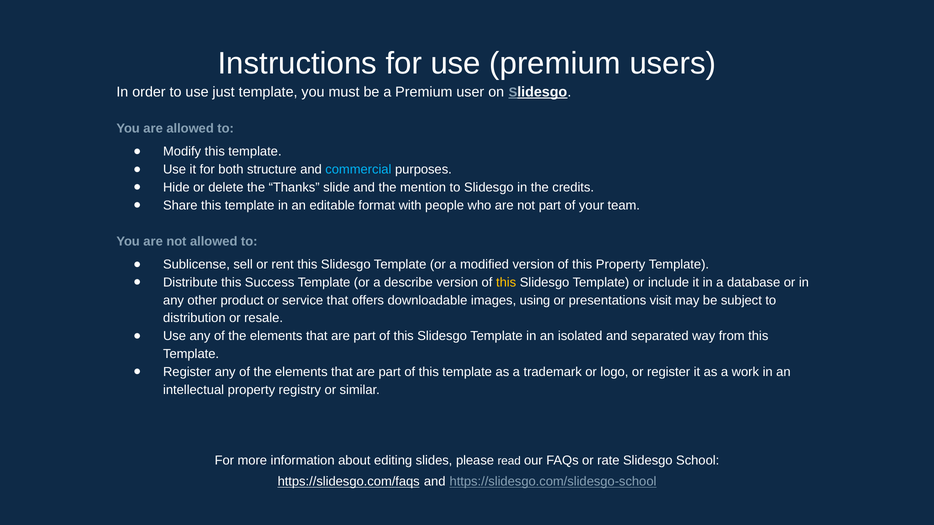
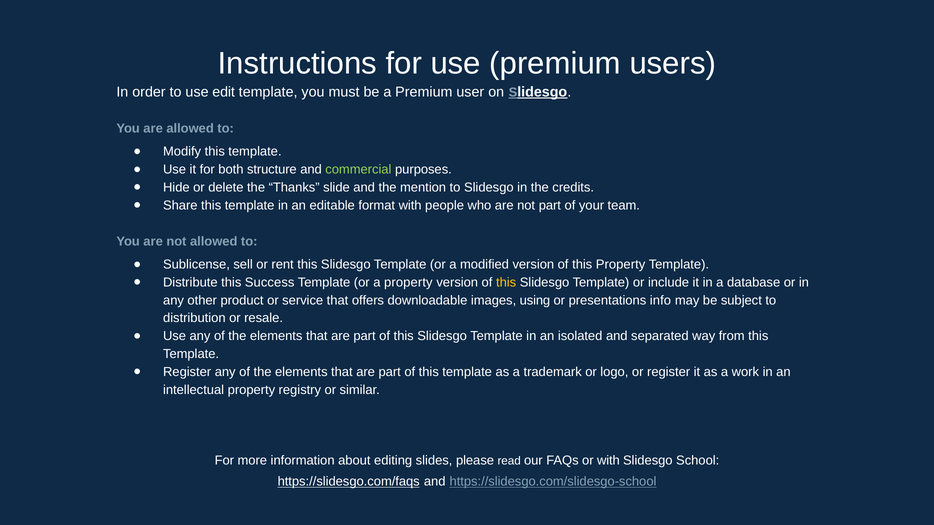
just: just -> edit (224, 92)
commercial colour: light blue -> light green (358, 170)
a describe: describe -> property (408, 283)
visit: visit -> info (660, 300)
or rate: rate -> with (608, 461)
